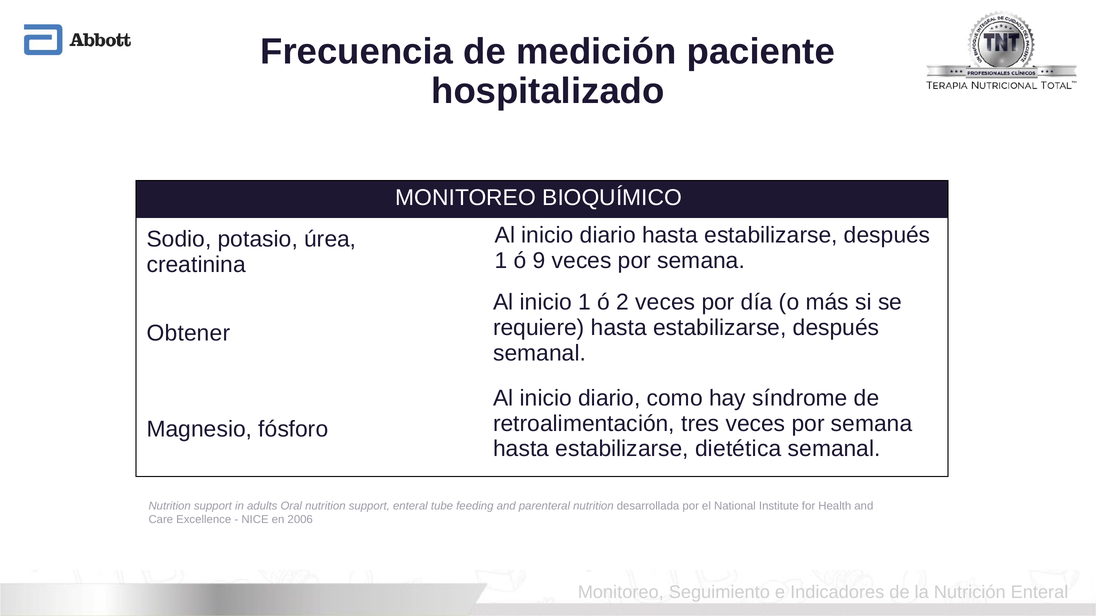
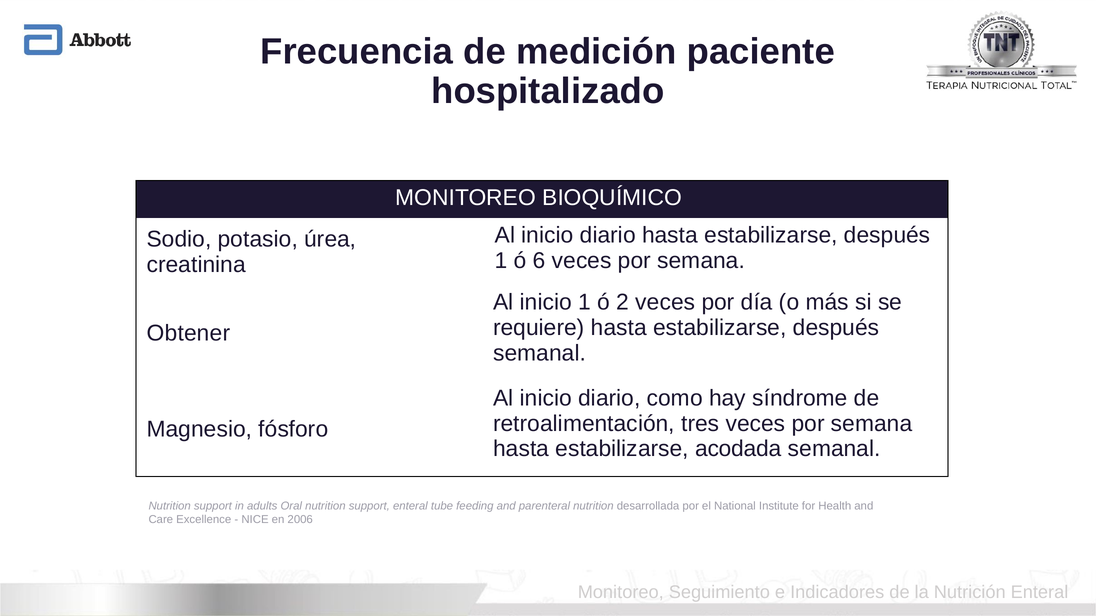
9: 9 -> 6 (539, 261)
dietética: dietética -> acodada (738, 449)
